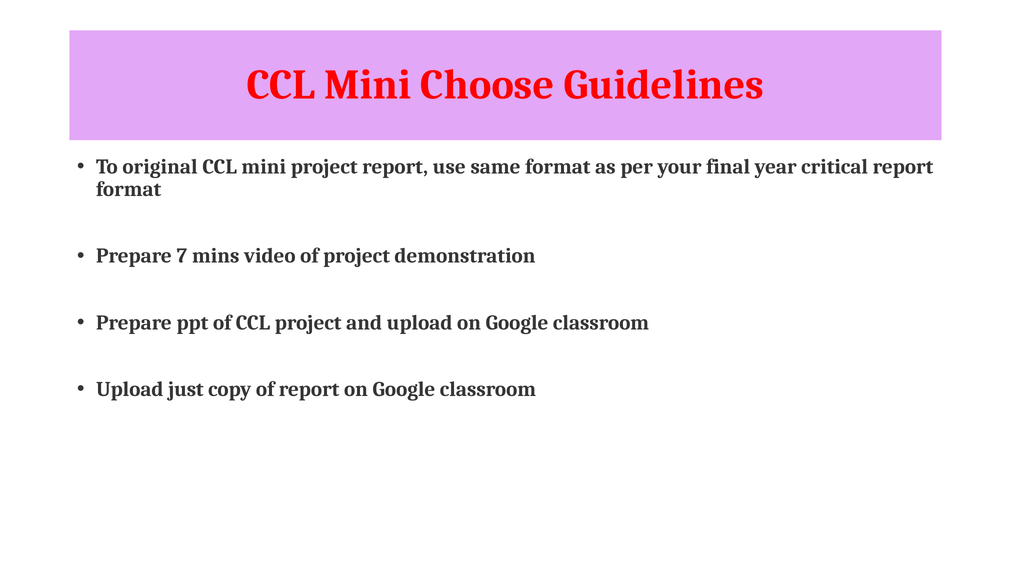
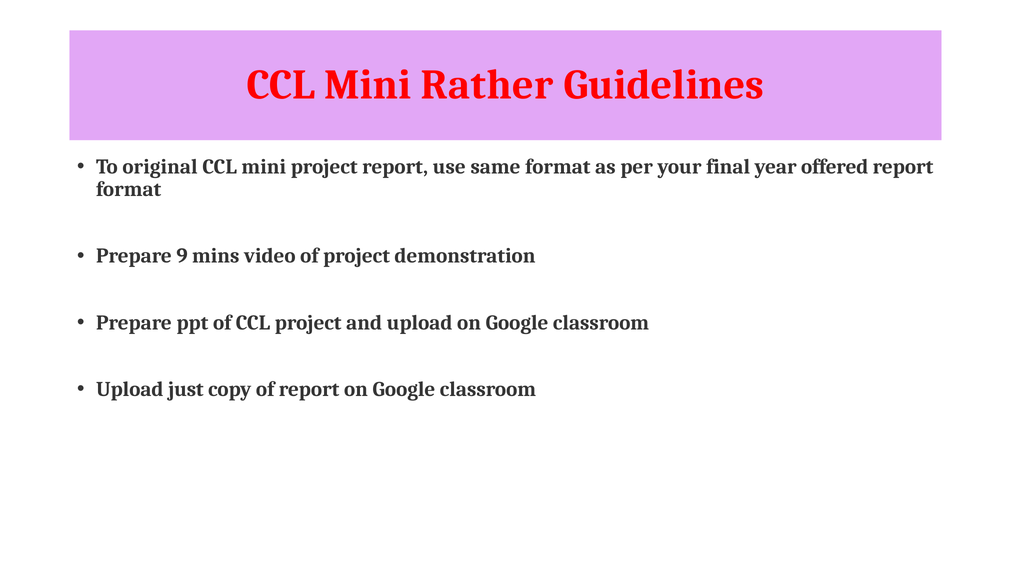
Choose: Choose -> Rather (487, 85)
critical: critical -> offered (835, 166)
7: 7 -> 9 (182, 256)
